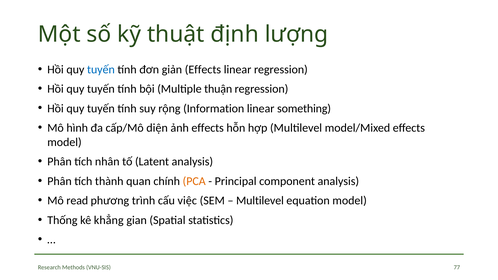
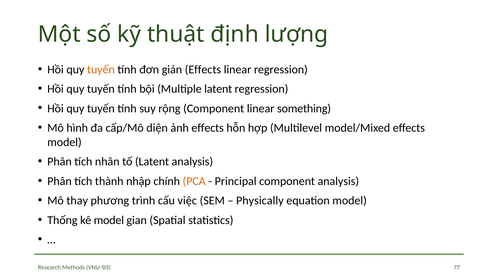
tuyến colour: blue -> orange (101, 69)
Multiple thuận: thuận -> latent (218, 89)
rộng Information: Information -> Component (214, 108)
quan: quan -> nhập (138, 181)
read: read -> thay (77, 201)
Multilevel: Multilevel -> Physically (260, 201)
kê khẳng: khẳng -> model (109, 220)
